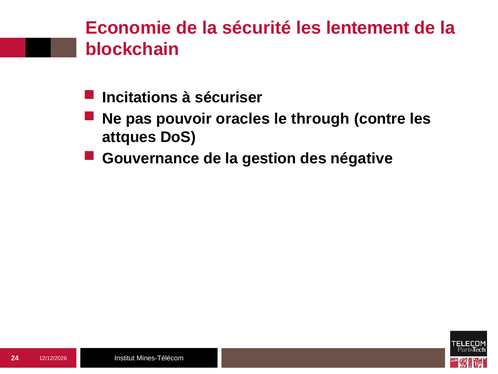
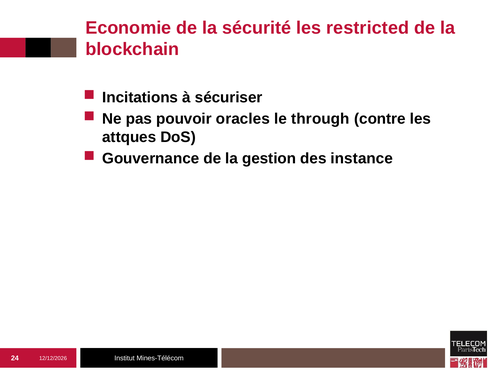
lentement: lentement -> restricted (368, 28)
négative: négative -> instance (362, 158)
